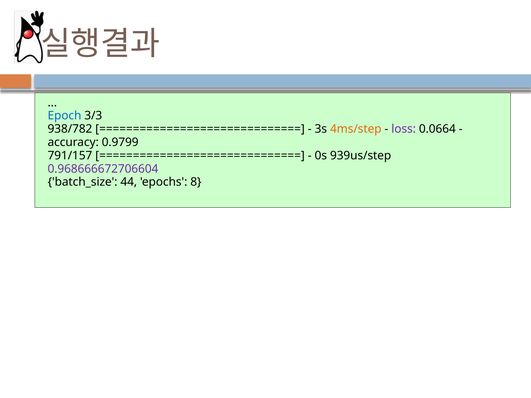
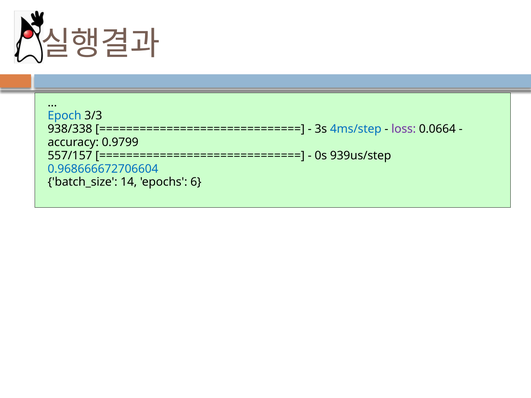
938/782: 938/782 -> 938/338 (70, 129)
4ms/step colour: orange -> blue (356, 129)
791/157: 791/157 -> 557/157 (70, 156)
0.968666672706604 colour: purple -> blue (103, 169)
44: 44 -> 14 (129, 182)
8: 8 -> 6 (196, 182)
